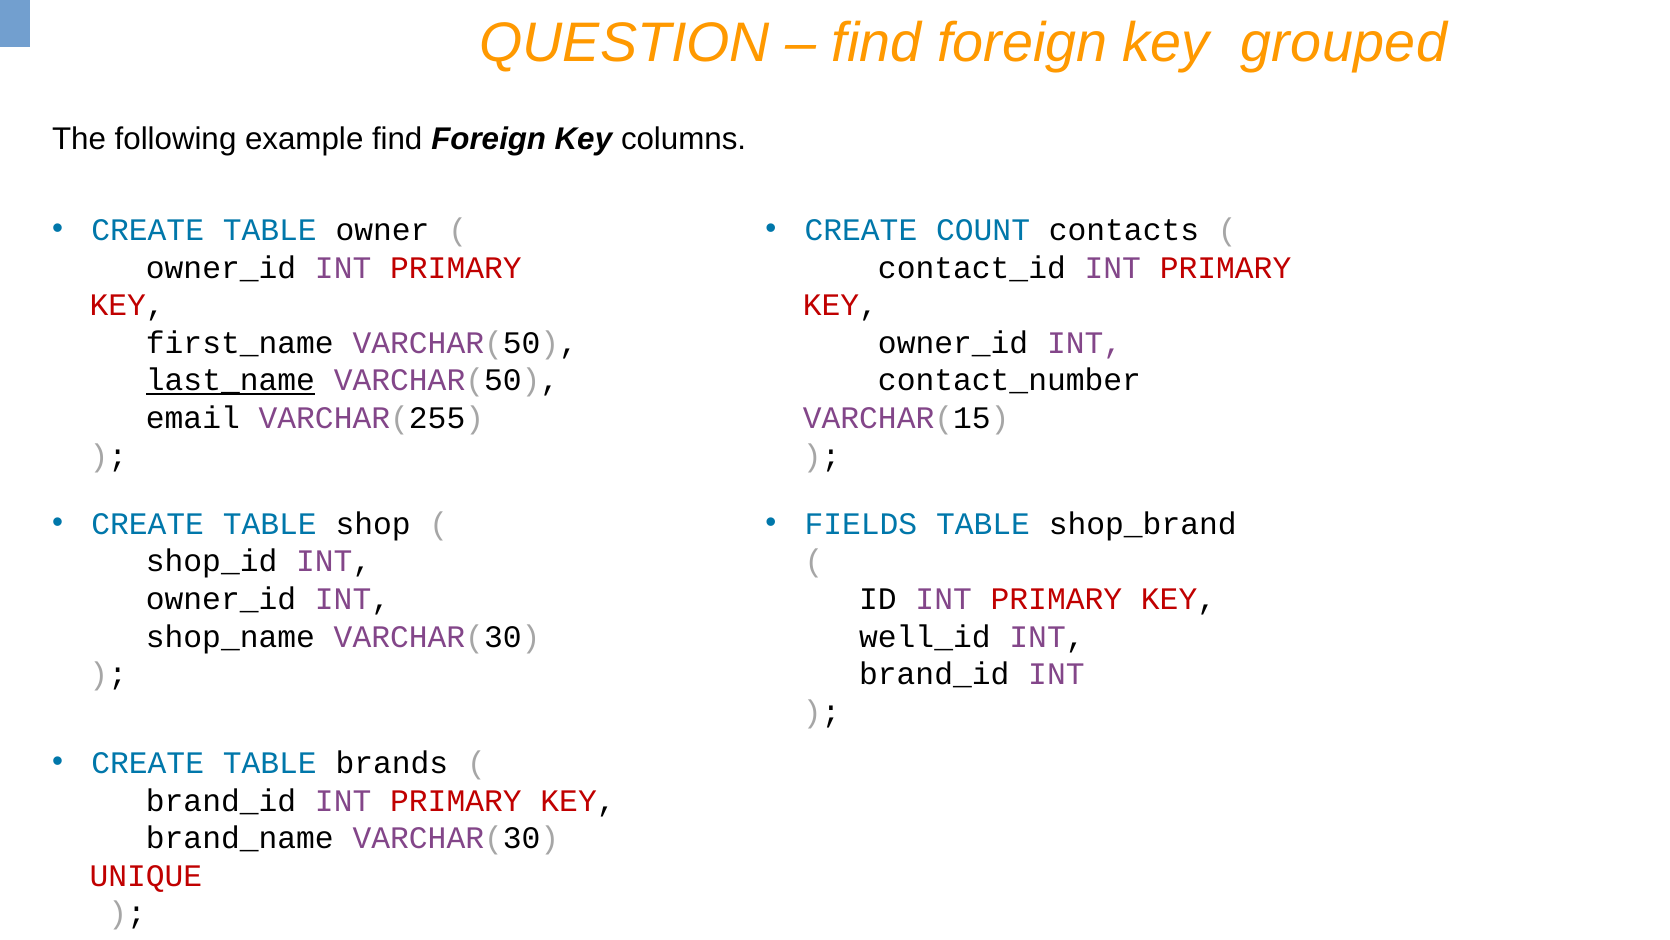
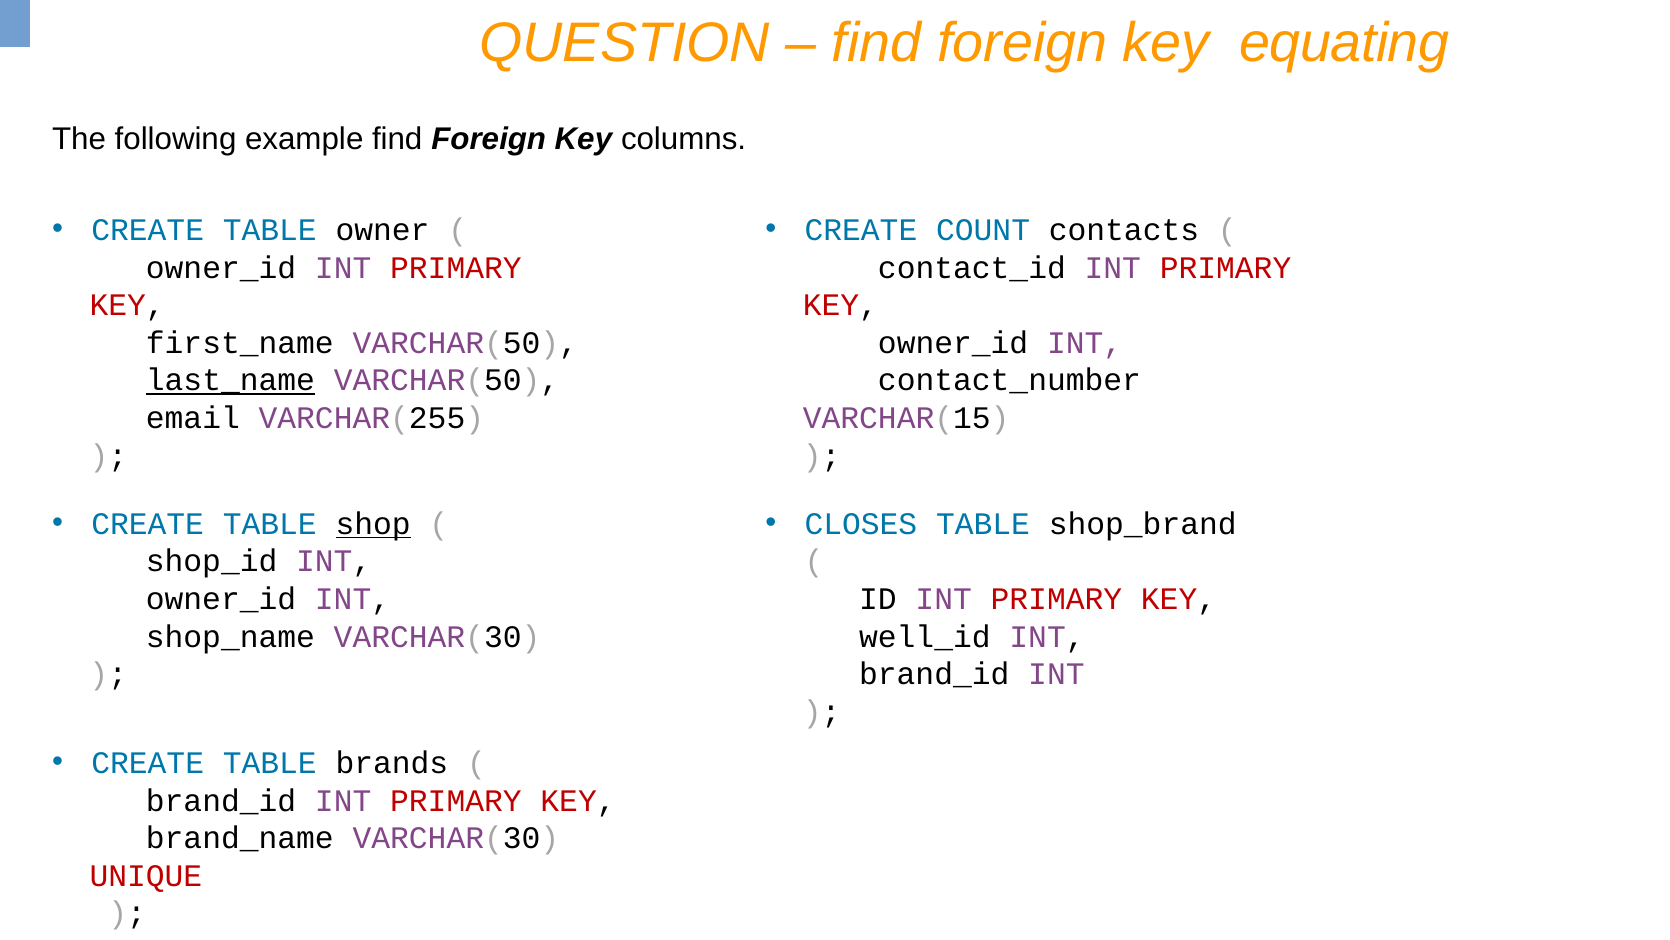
grouped: grouped -> equating (1344, 43)
shop underline: none -> present (373, 524)
FIELDS: FIELDS -> CLOSES (861, 524)
